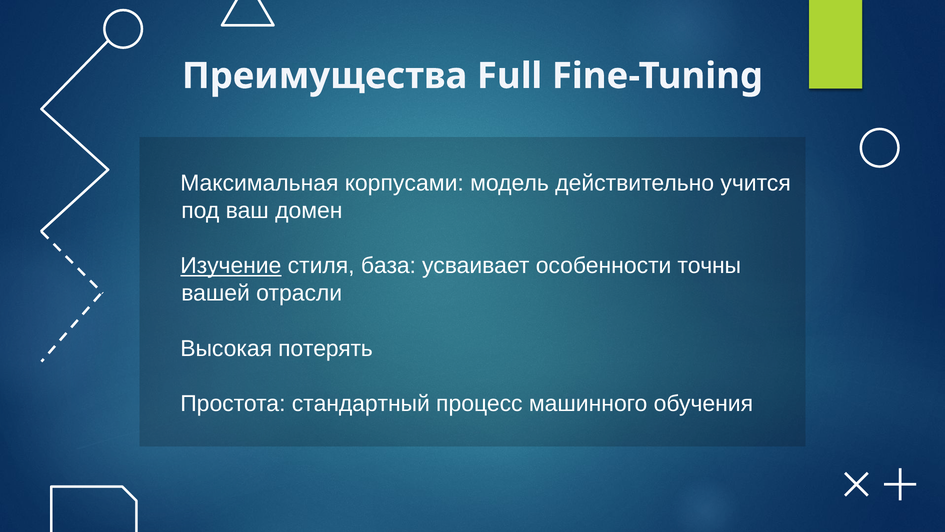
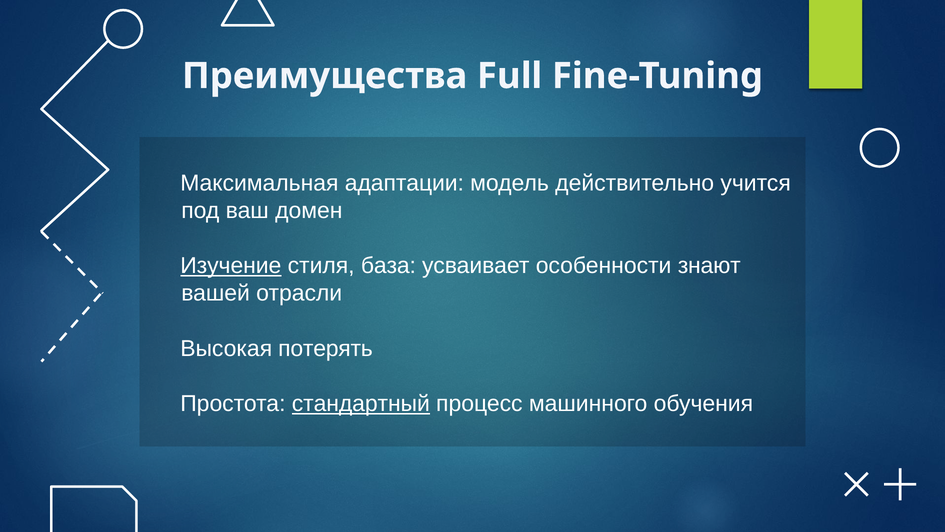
корпусами: корпусами -> адаптации (404, 183)
точны: точны -> знают (709, 266)
стандартный underline: none -> present (361, 403)
